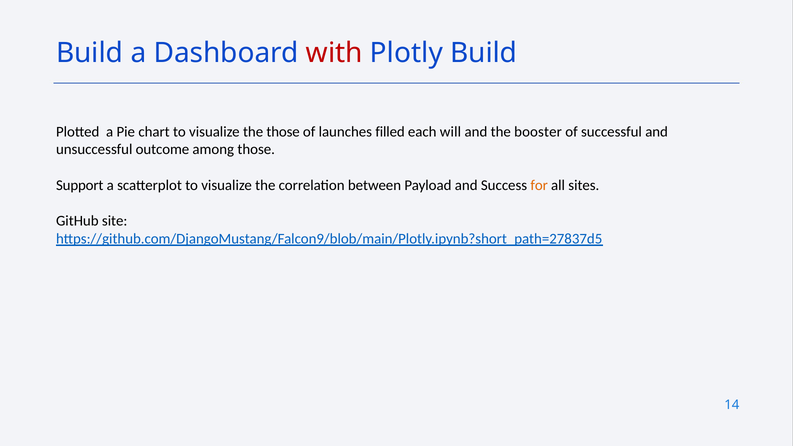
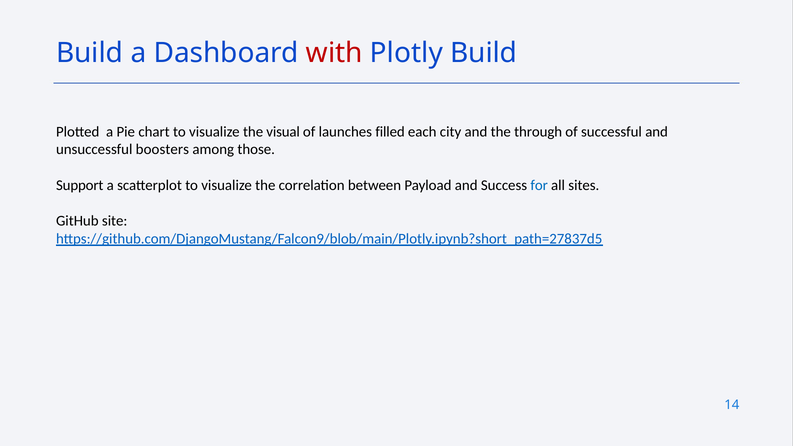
the those: those -> visual (283, 132)
will: will -> city (451, 132)
booster: booster -> through (538, 132)
outcome: outcome -> boosters (162, 150)
for colour: orange -> blue (539, 185)
